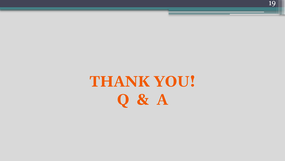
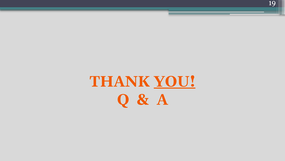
YOU underline: none -> present (175, 81)
